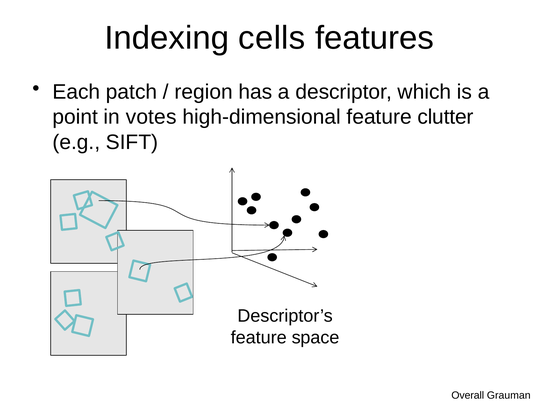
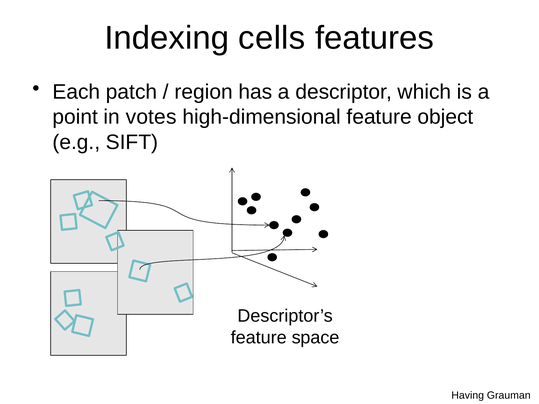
clutter: clutter -> object (445, 117)
Overall: Overall -> Having (468, 396)
